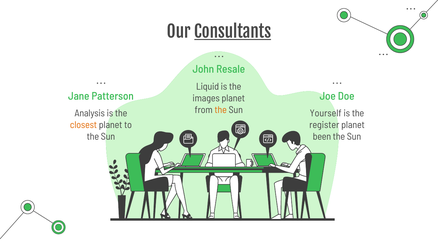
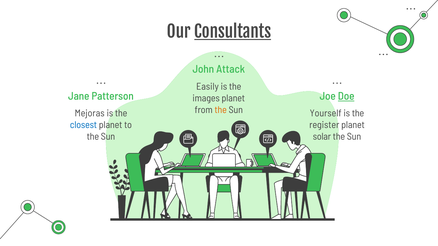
Resale: Resale -> Attack (231, 69)
Liquid: Liquid -> Easily (207, 87)
Doe underline: none -> present (346, 96)
Analysis: Analysis -> Mejoras (90, 113)
closest colour: orange -> blue (83, 125)
been: been -> solar (322, 137)
